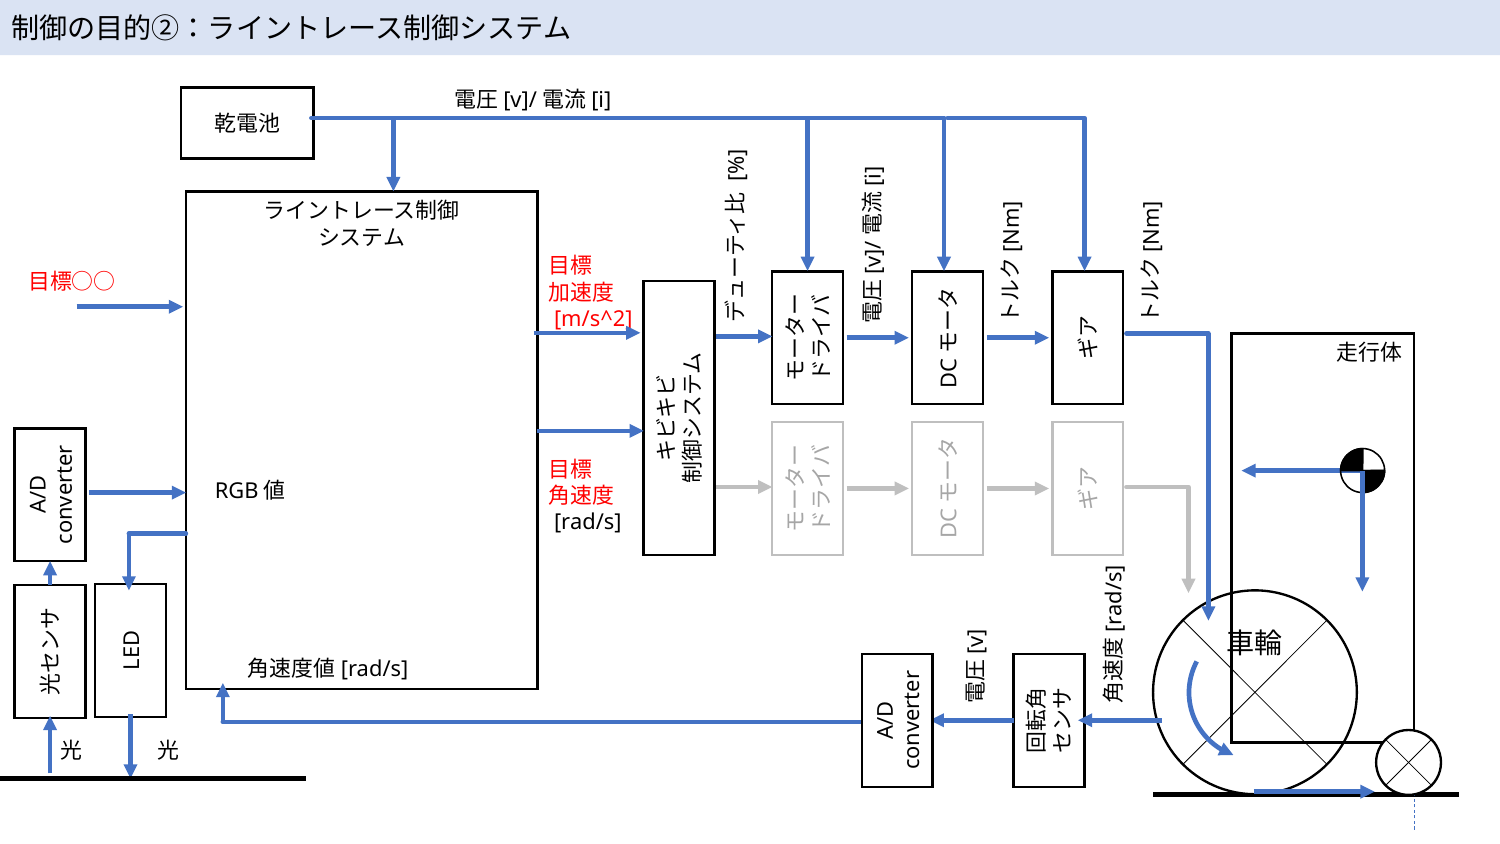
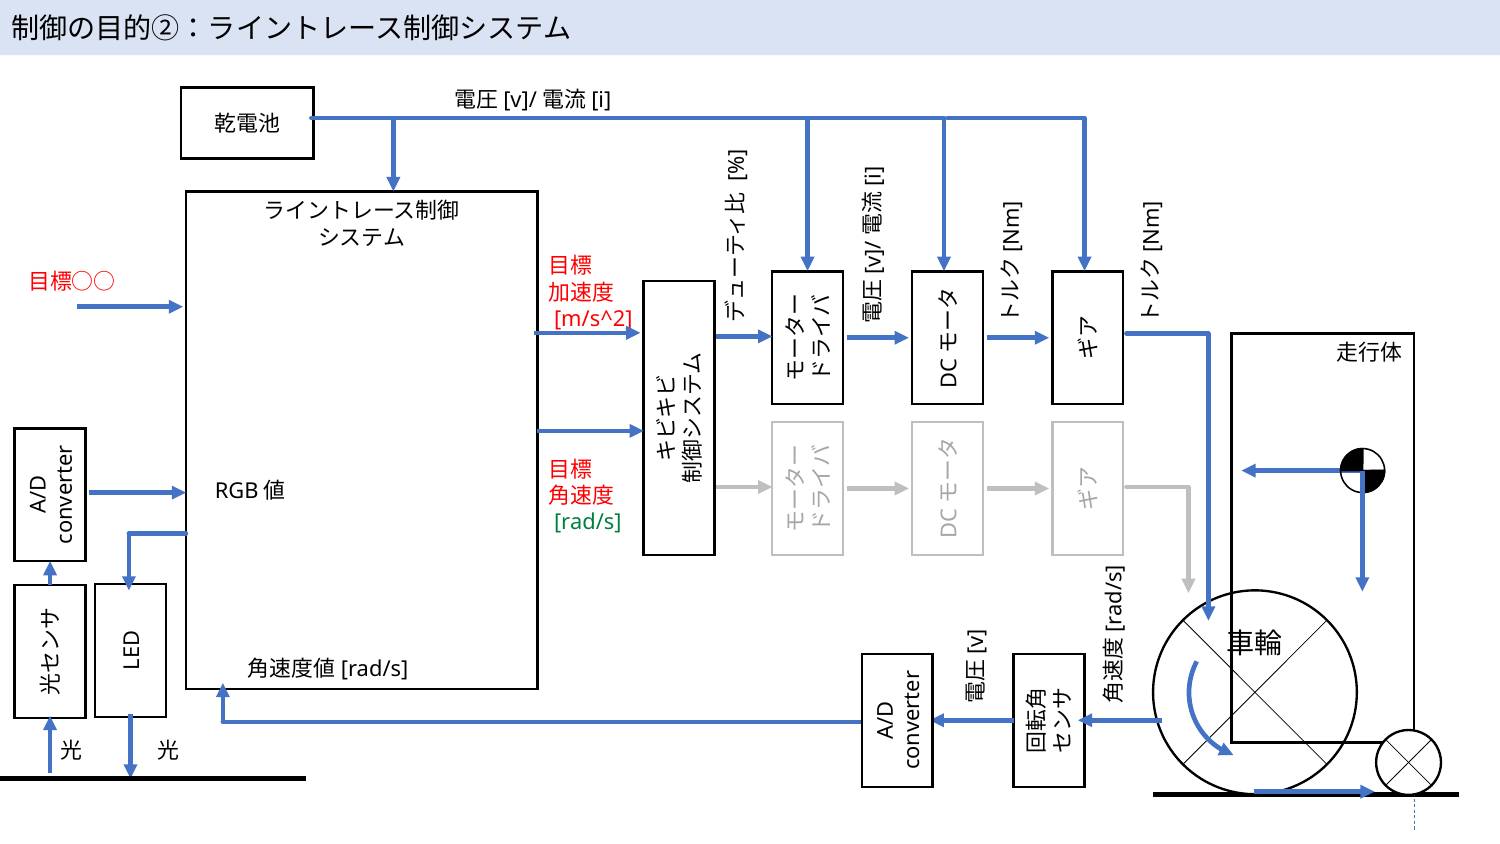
rad/s colour: black -> green (588, 522)
